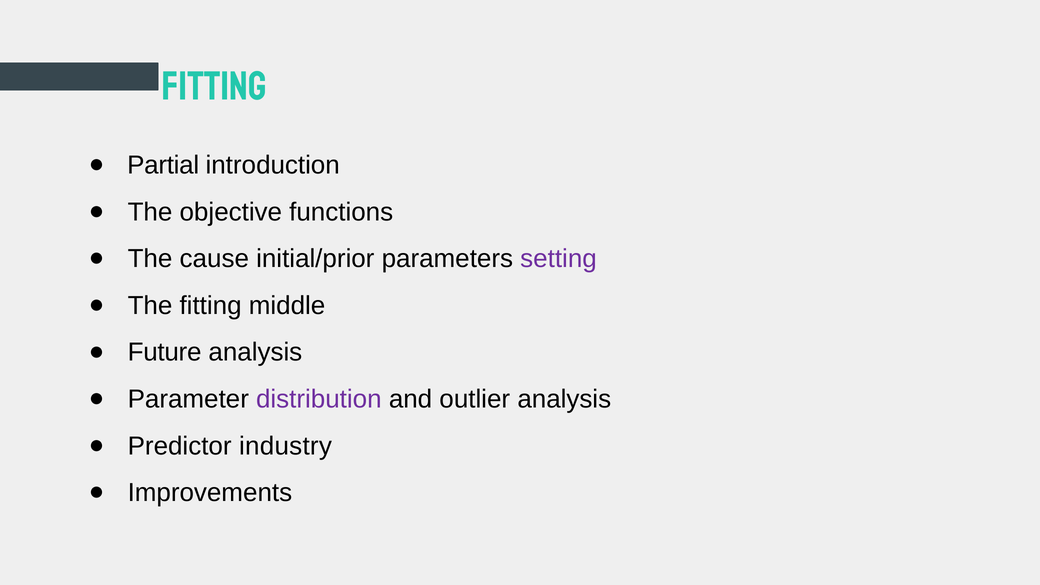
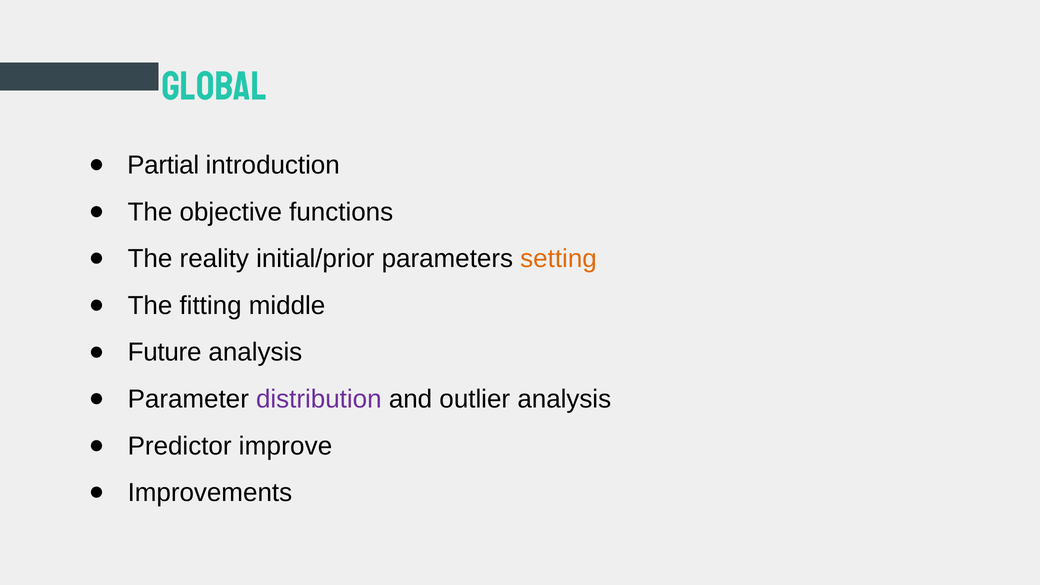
fitting: fitting -> global (214, 86)
cause: cause -> reality (214, 259)
setting colour: purple -> orange (558, 259)
industry: industry -> improve (286, 446)
